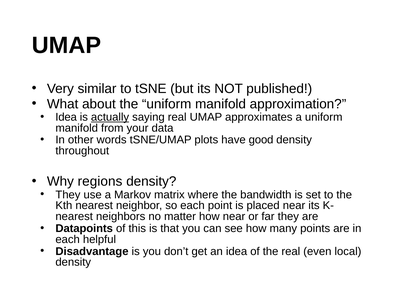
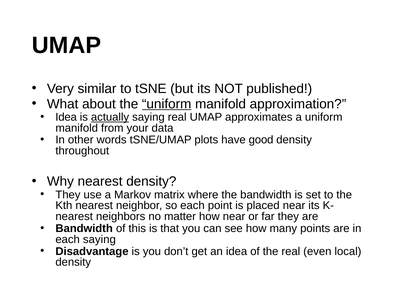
uniform underline: none -> present (167, 104)
Why regions: regions -> nearest (100, 182)
Datapoints: Datapoints -> Bandwidth (84, 228)
each helpful: helpful -> saying (99, 239)
